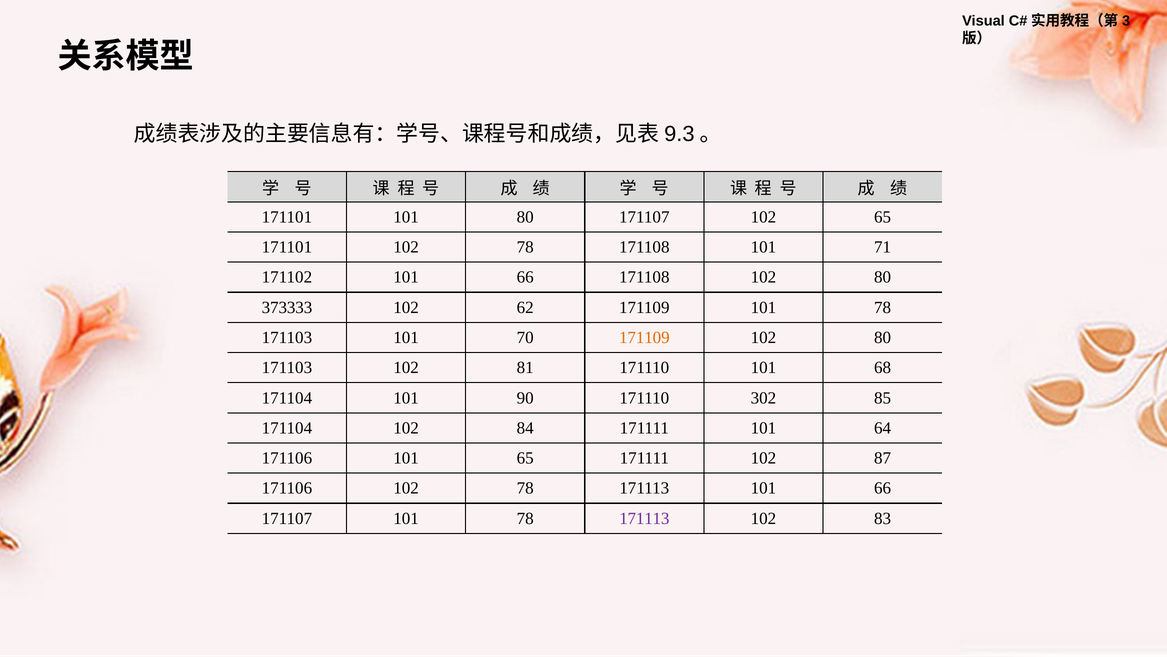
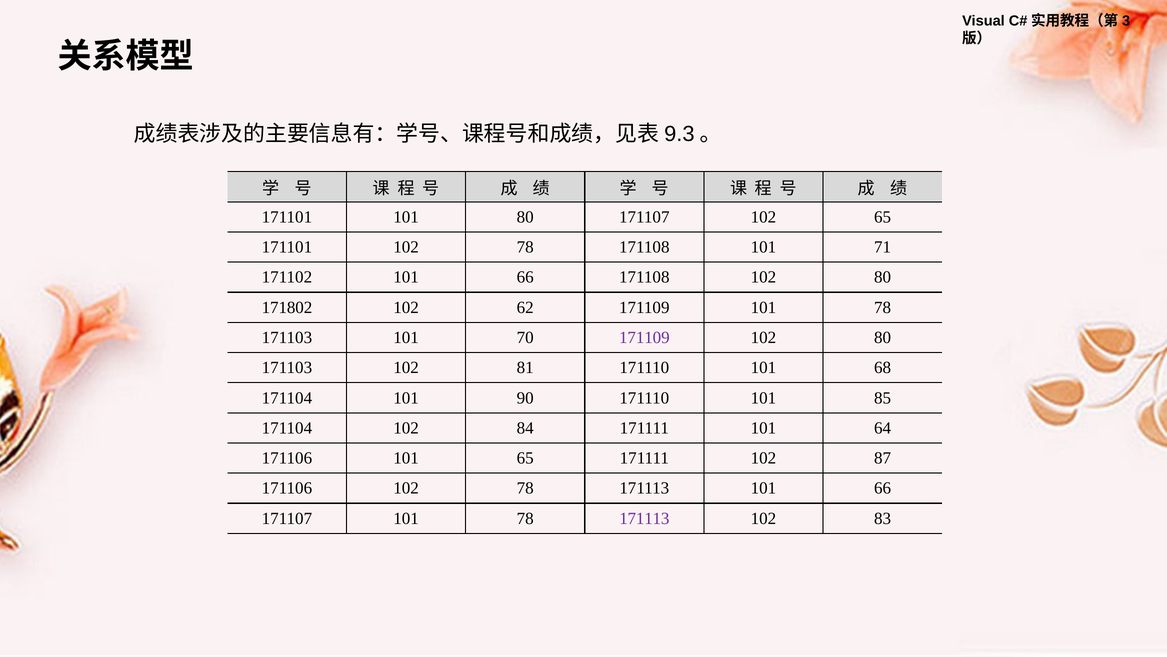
373333: 373333 -> 171802 (287, 307)
171109 colour: orange -> purple (644, 337)
90 171110 302: 302 -> 101 (763, 398)
